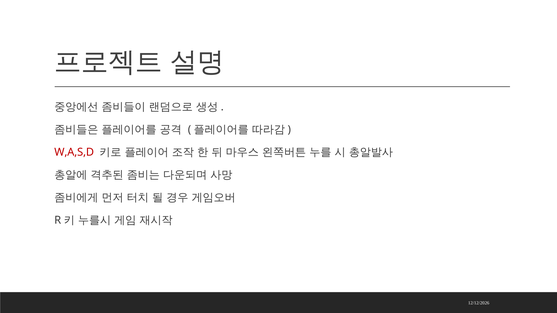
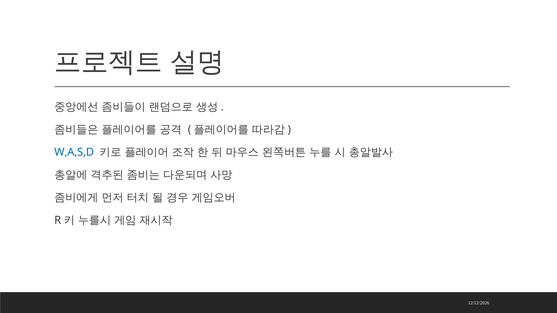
W,A,S,D colour: red -> blue (74, 152)
